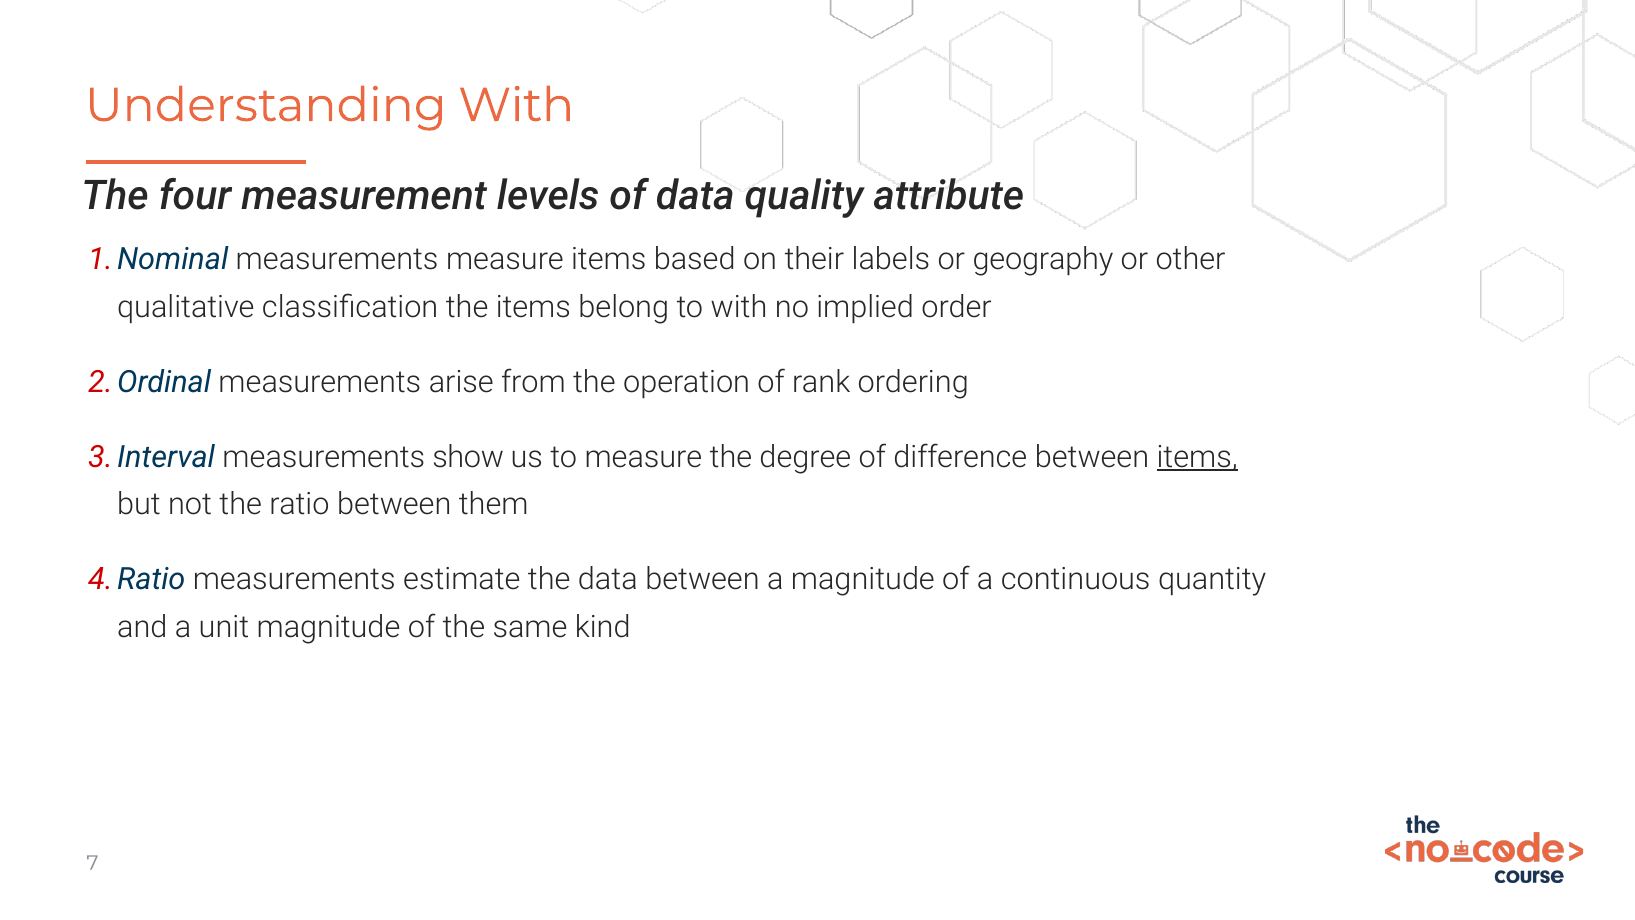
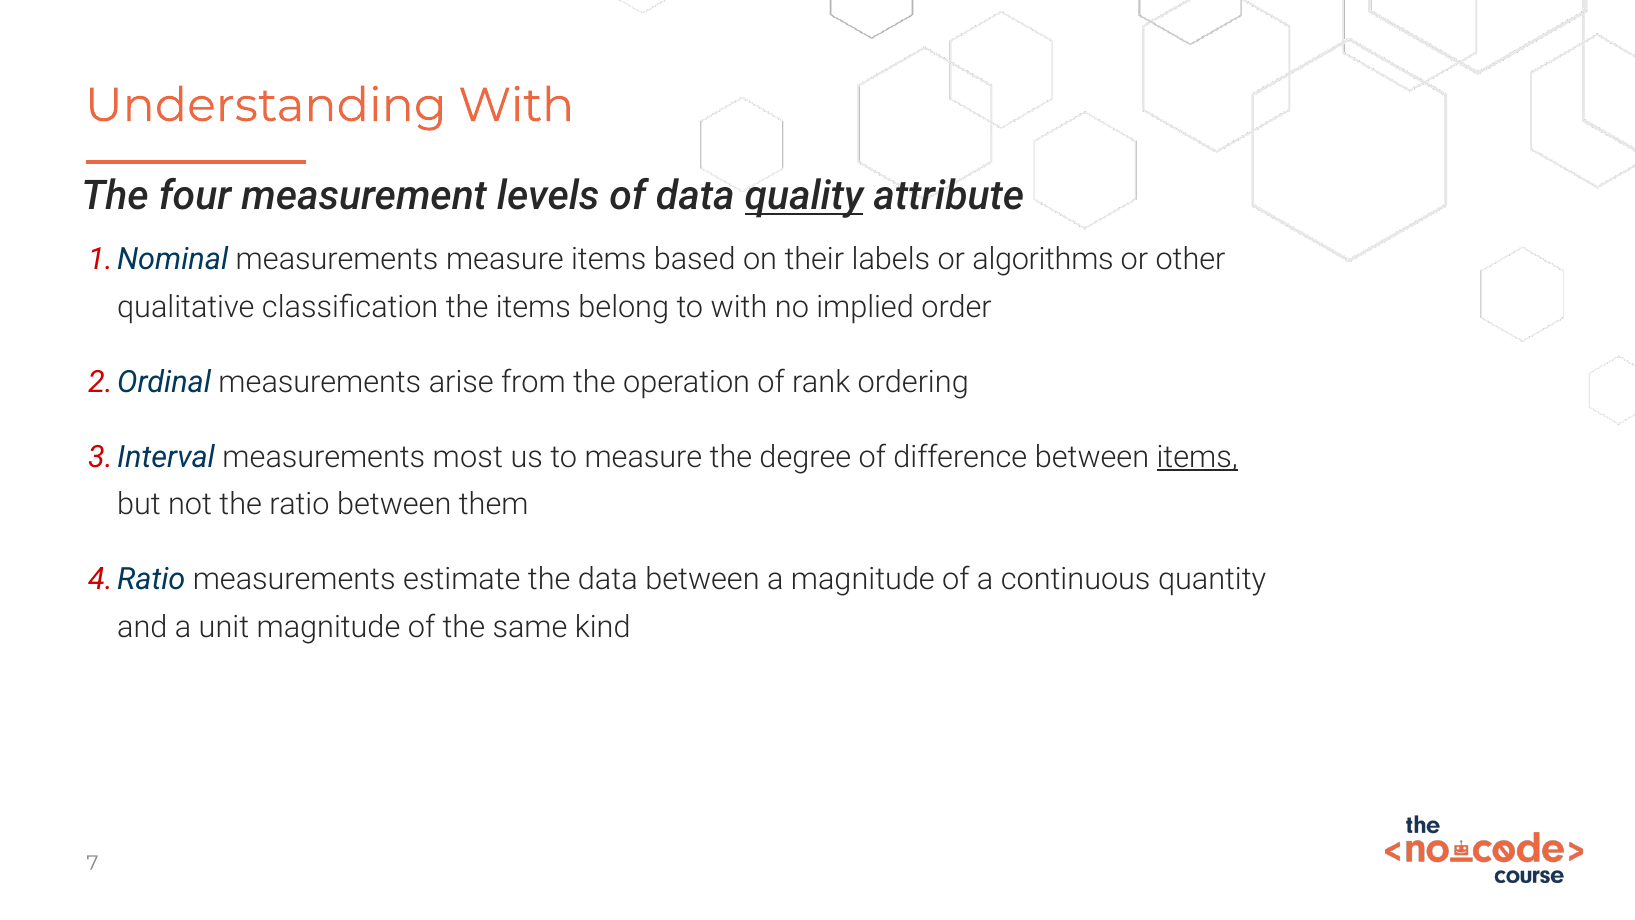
quality underline: none -> present (804, 196)
geography: geography -> algorithms (1043, 259)
show: show -> most (468, 457)
